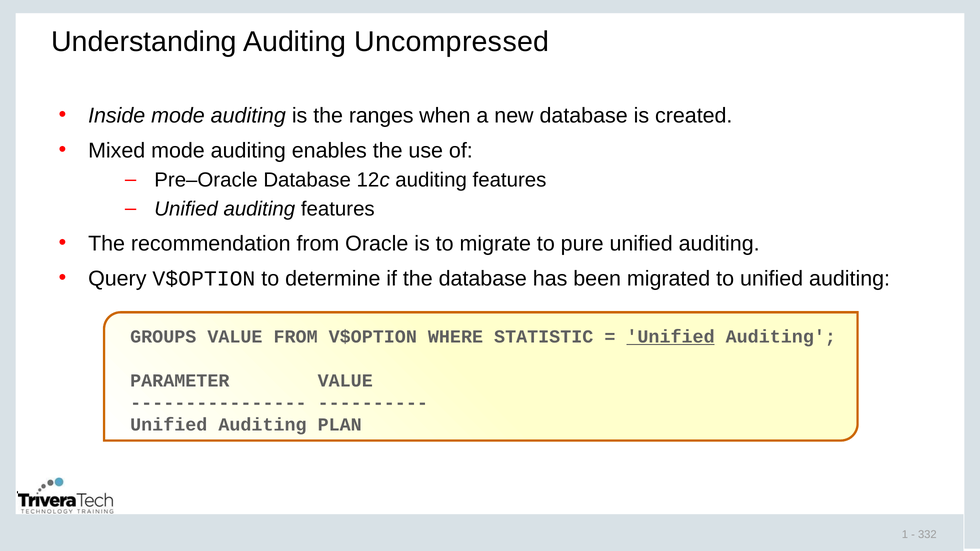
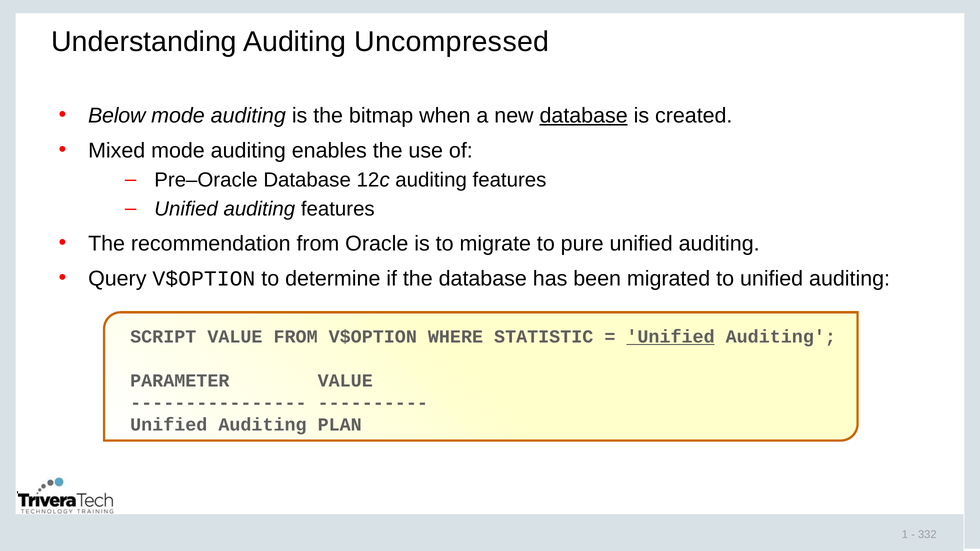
Inside: Inside -> Below (117, 116)
ranges: ranges -> bitmap (381, 116)
database underline: none -> present (584, 116)
GROUPS: GROUPS -> SCRIPT (163, 337)
